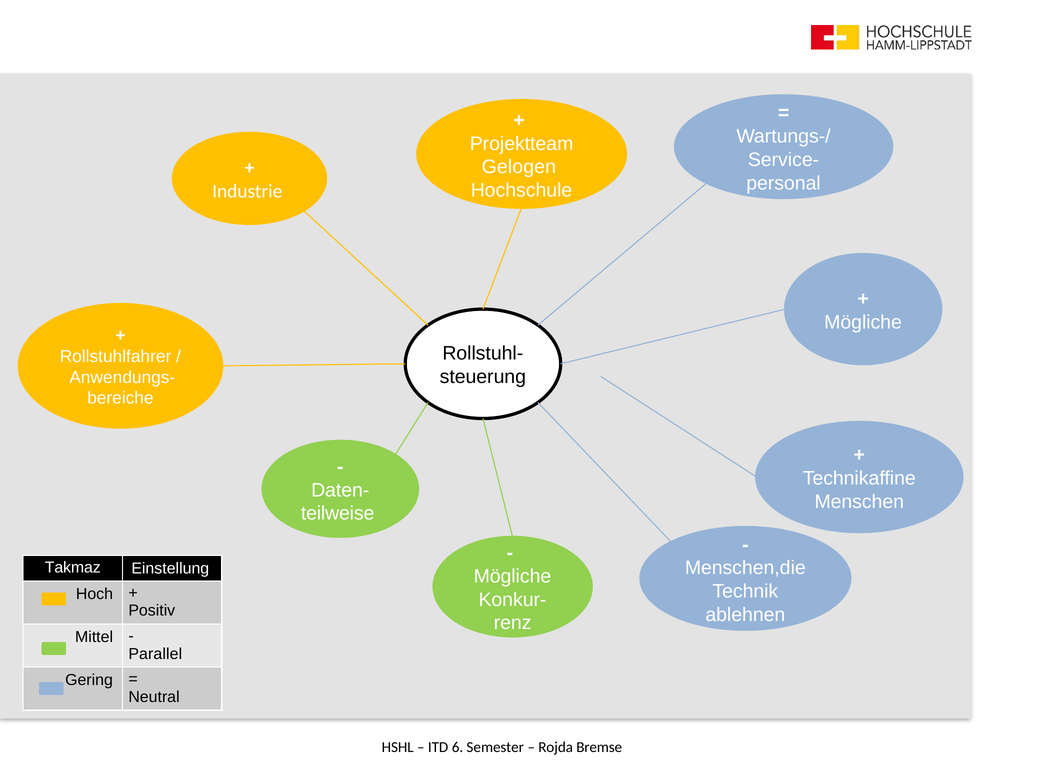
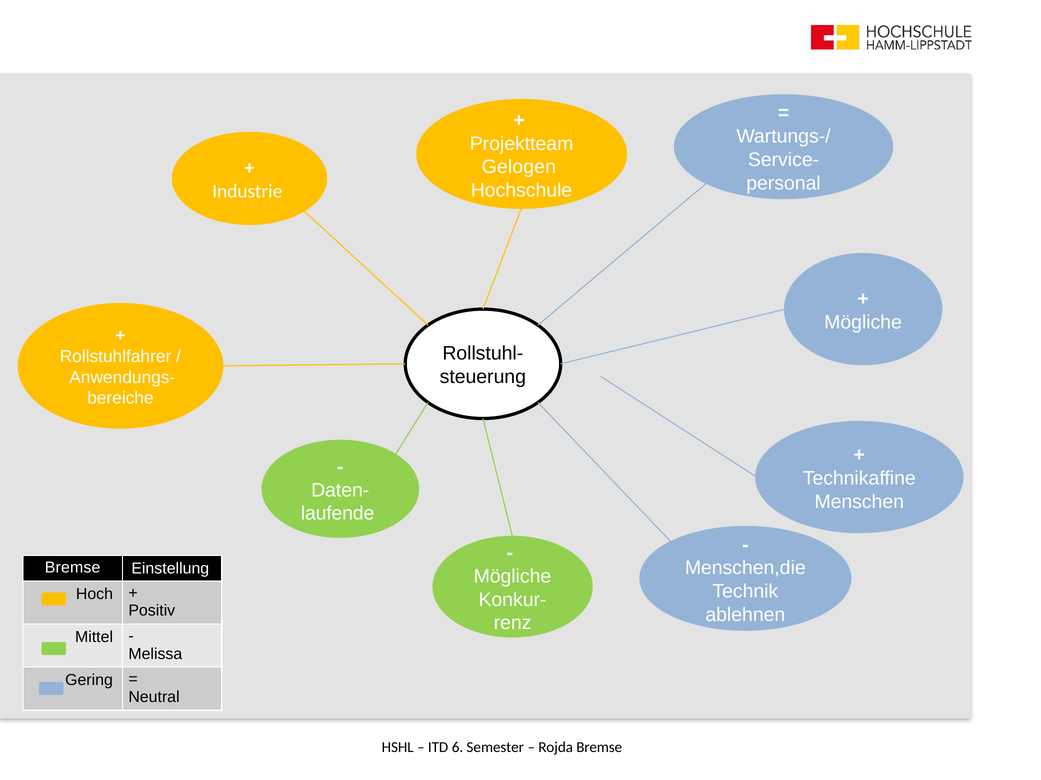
teilweise: teilweise -> laufende (338, 514)
Takmaz: Takmaz -> Bremse (73, 568)
Parallel: Parallel -> Melissa (155, 654)
